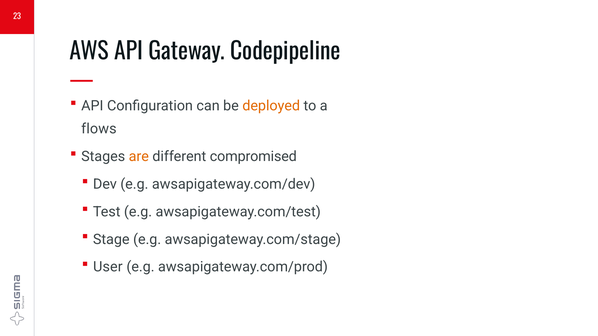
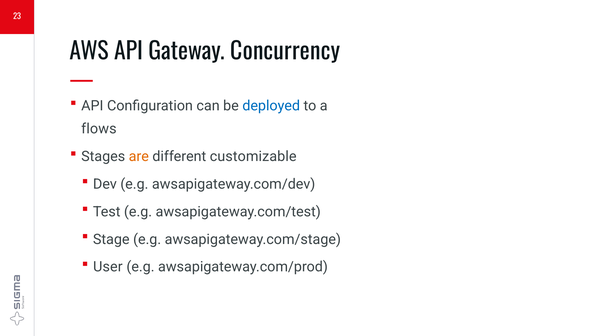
Codepipeline: Codepipeline -> Concurrency (285, 52)
deployed colour: orange -> blue (271, 106)
compromised: compromised -> customizable (253, 157)
